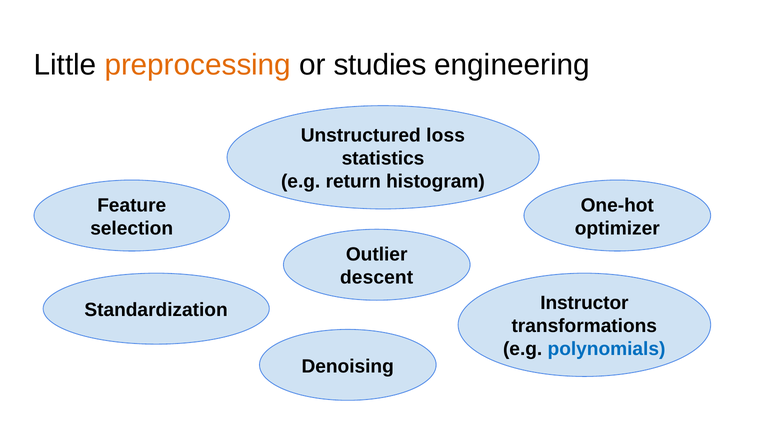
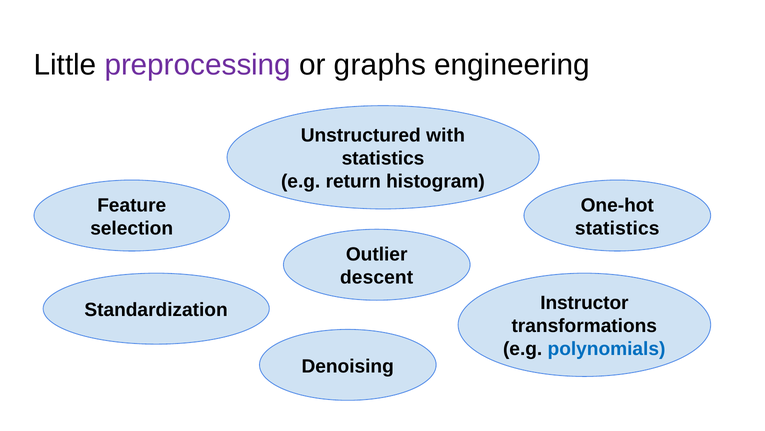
preprocessing colour: orange -> purple (198, 65)
studies: studies -> graphs (380, 65)
loss: loss -> with (446, 135)
optimizer: optimizer -> statistics (617, 228)
